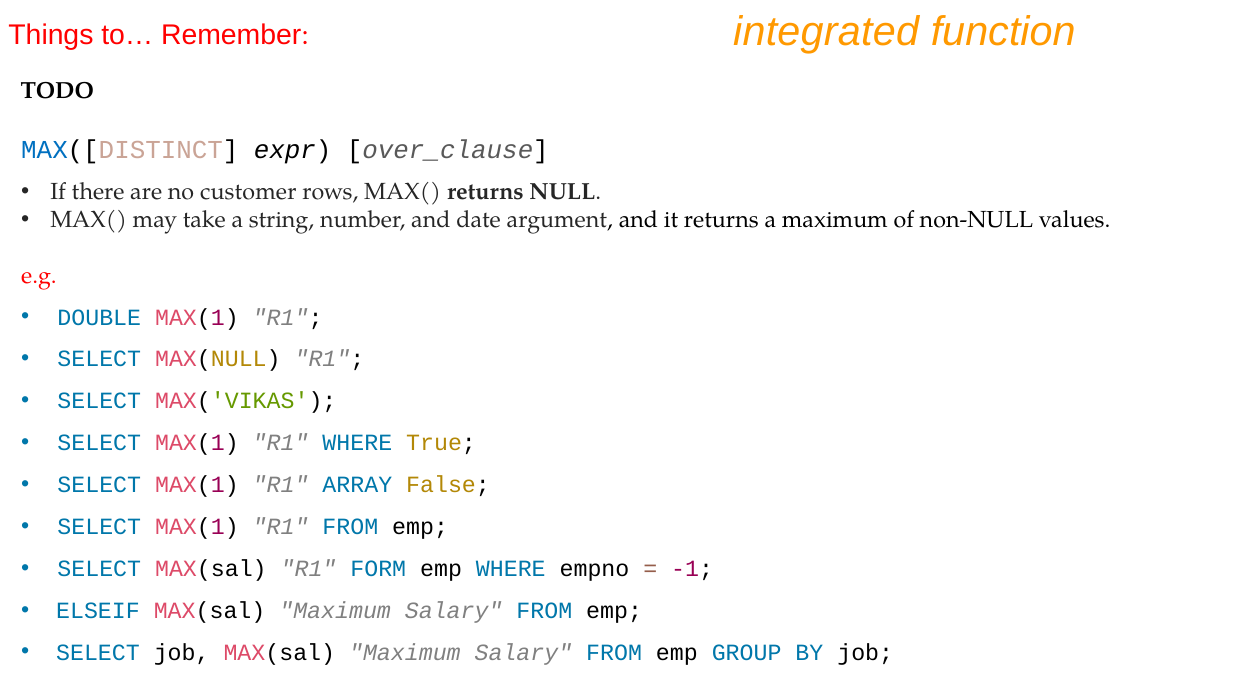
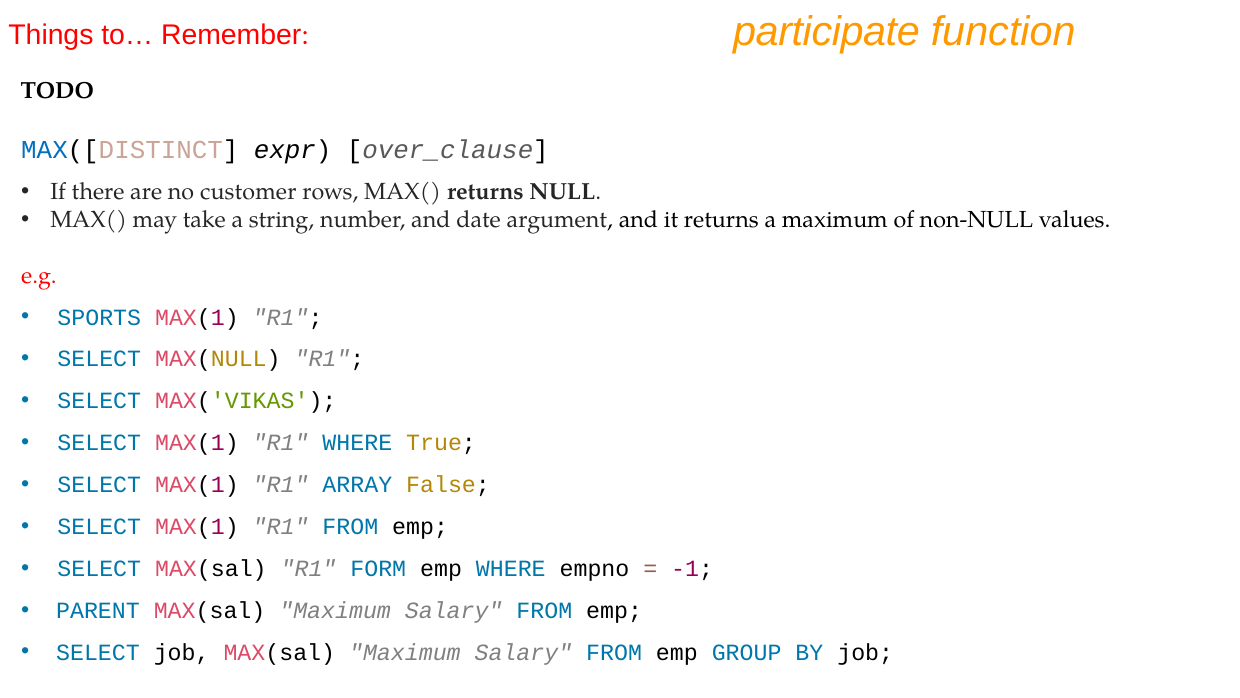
integrated: integrated -> participate (826, 32)
DOUBLE: DOUBLE -> SPORTS (99, 317)
ELSEIF: ELSEIF -> PARENT (98, 610)
